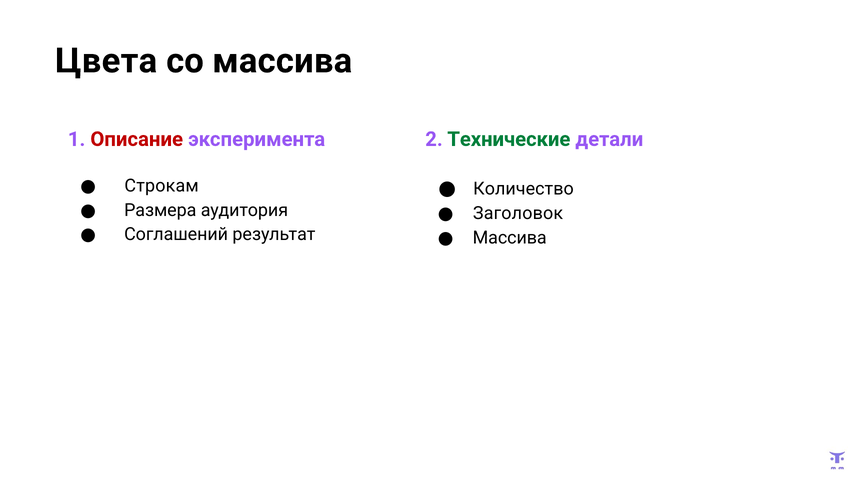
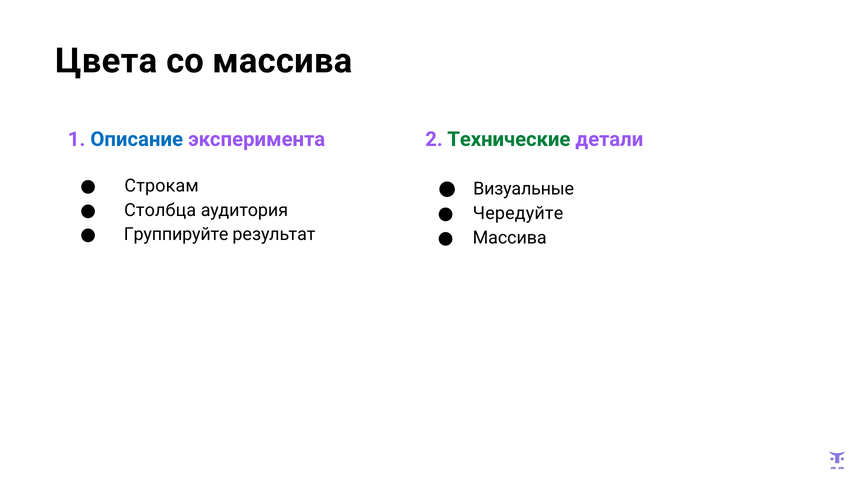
Описание colour: red -> blue (137, 139)
Количество: Количество -> Визуальные (524, 189)
Размера: Размера -> Столбца (160, 210)
Заголовок: Заголовок -> Чередуйте (518, 213)
Соглашений: Соглашений -> Группируйте (176, 234)
